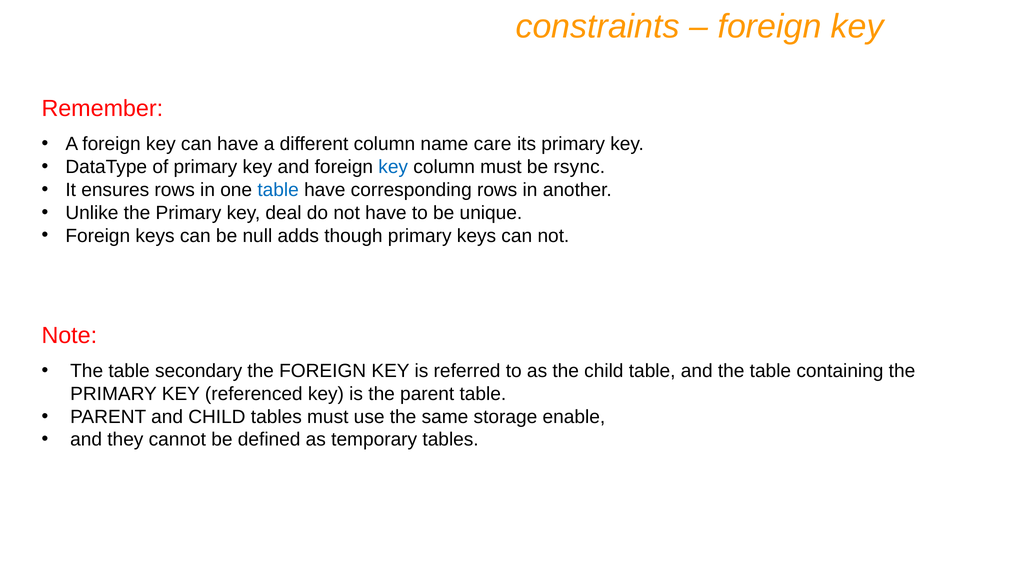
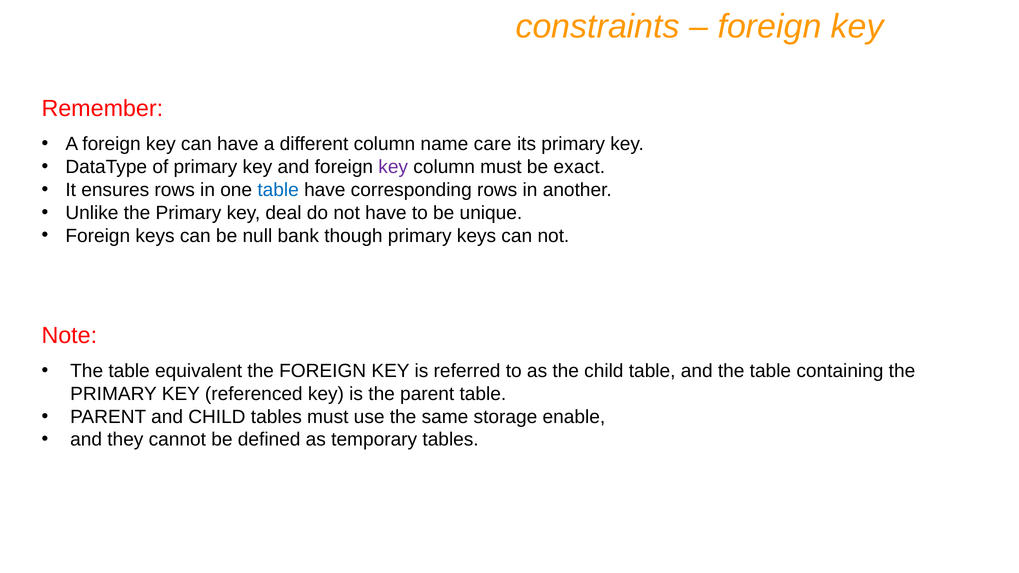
key colour: blue -> purple (393, 167)
rsync: rsync -> exact (579, 167)
adds: adds -> bank (298, 236)
secondary: secondary -> equivalent (199, 371)
